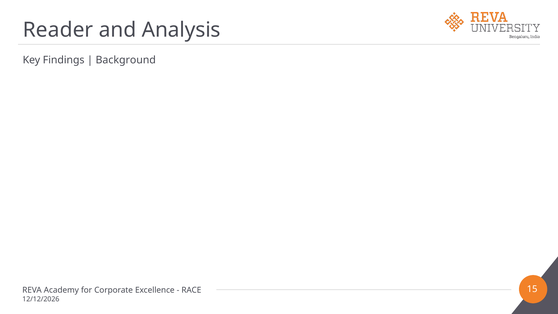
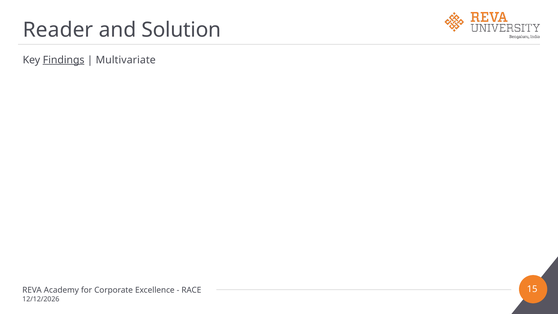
Analysis: Analysis -> Solution (181, 30)
Findings underline: none -> present (64, 60)
Background: Background -> Multivariate (126, 60)
